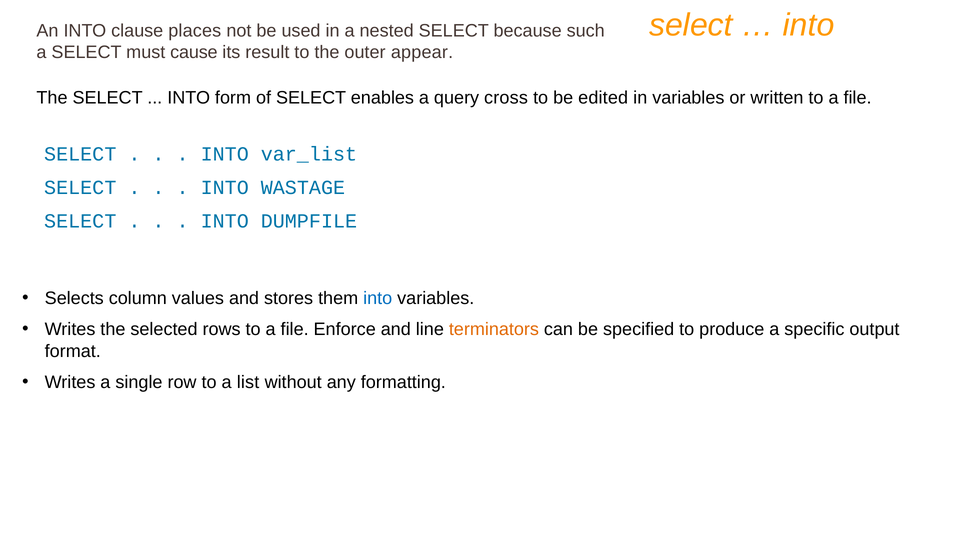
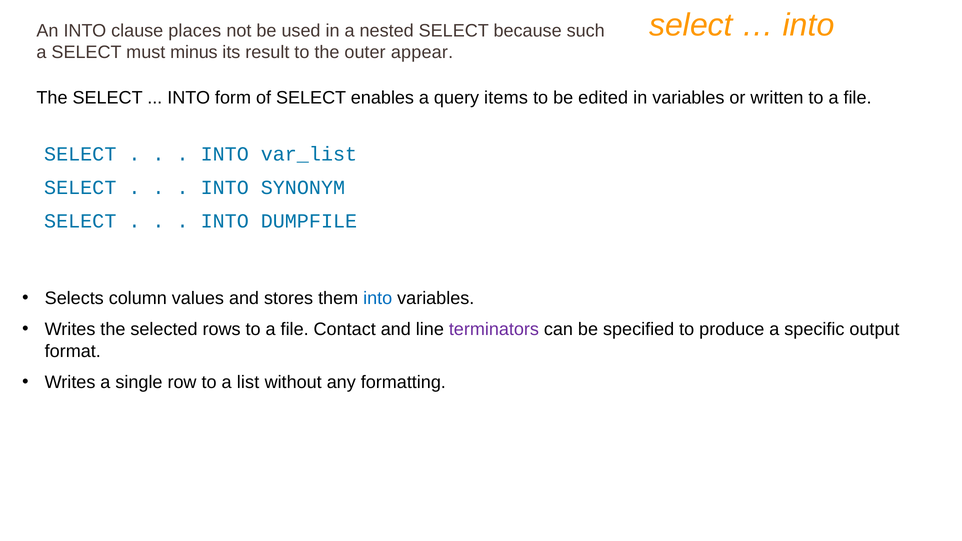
cause: cause -> minus (194, 52)
cross: cross -> items (506, 98)
WASTAGE: WASTAGE -> SYNONYM (303, 188)
Enforce: Enforce -> Contact (345, 330)
terminators colour: orange -> purple (494, 330)
